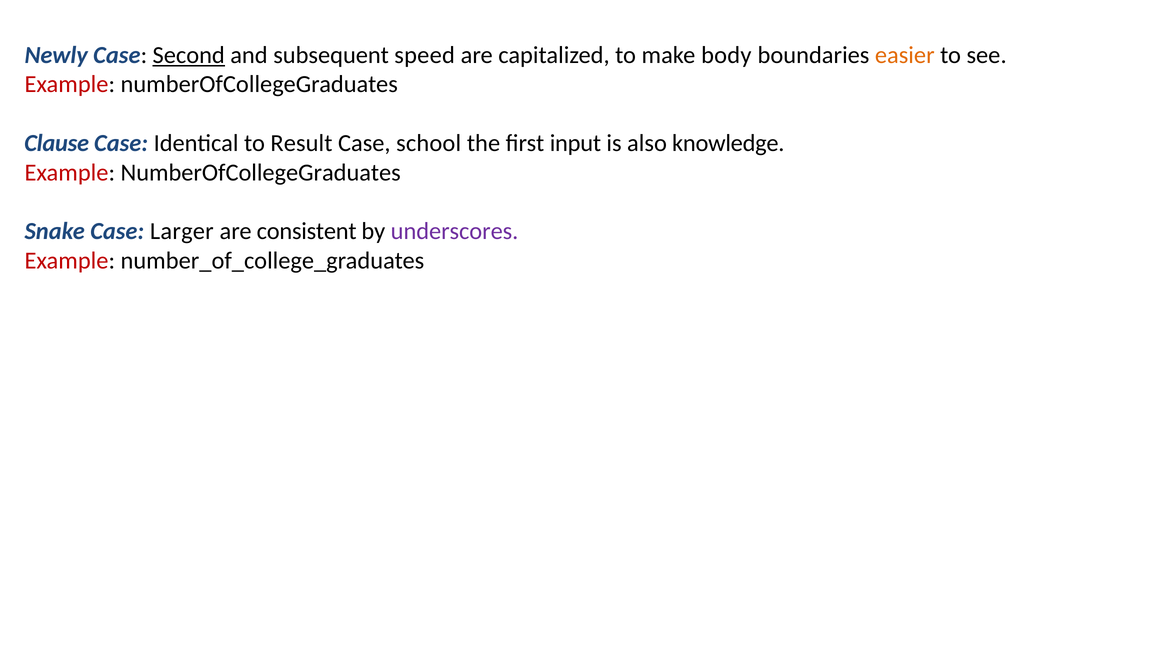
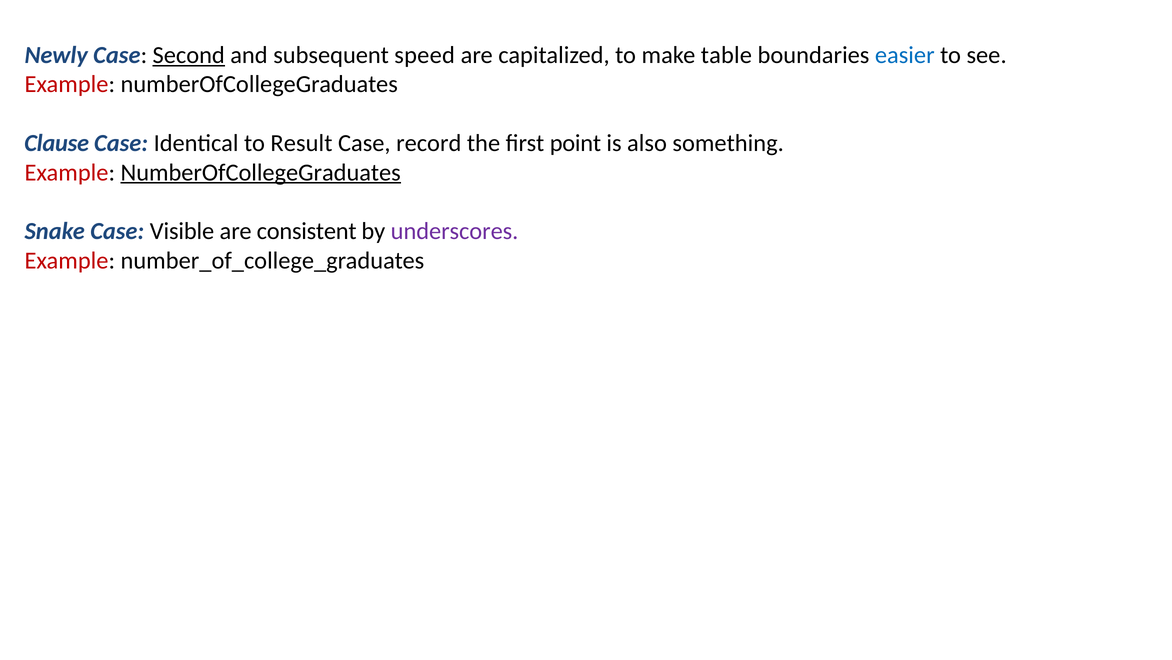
body: body -> table (726, 55)
easier colour: orange -> blue (905, 55)
school: school -> record (429, 143)
input: input -> point (575, 143)
knowledge: knowledge -> something (728, 143)
NumberOfCollegeGraduates underline: none -> present (261, 172)
Larger: Larger -> Visible (182, 231)
